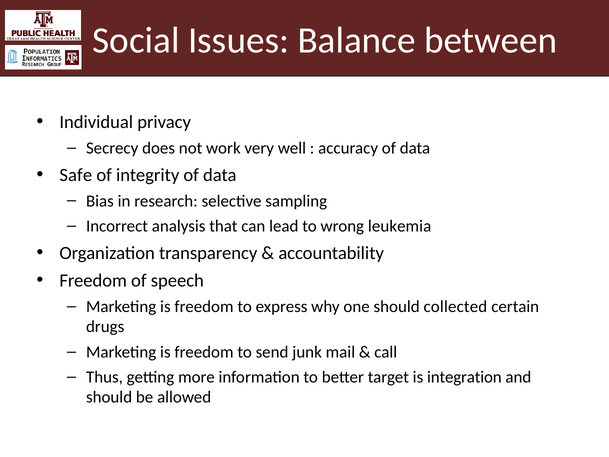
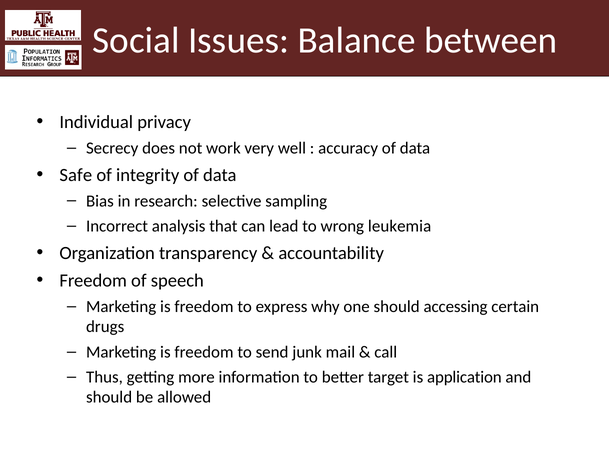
collected: collected -> accessing (456, 306)
integration: integration -> application (464, 377)
